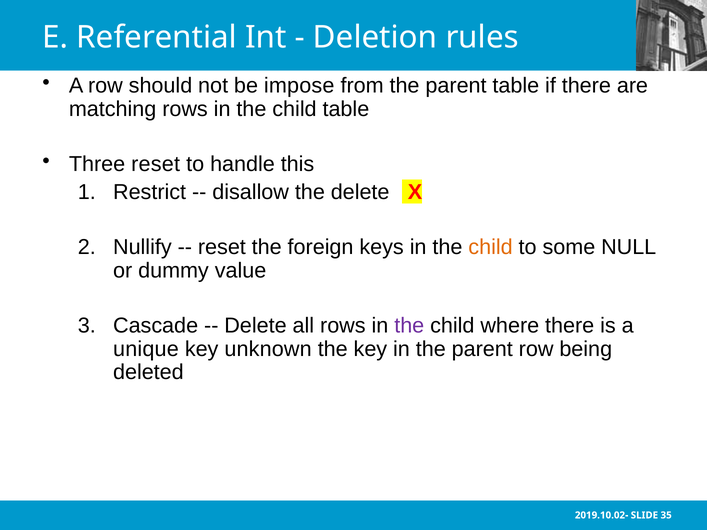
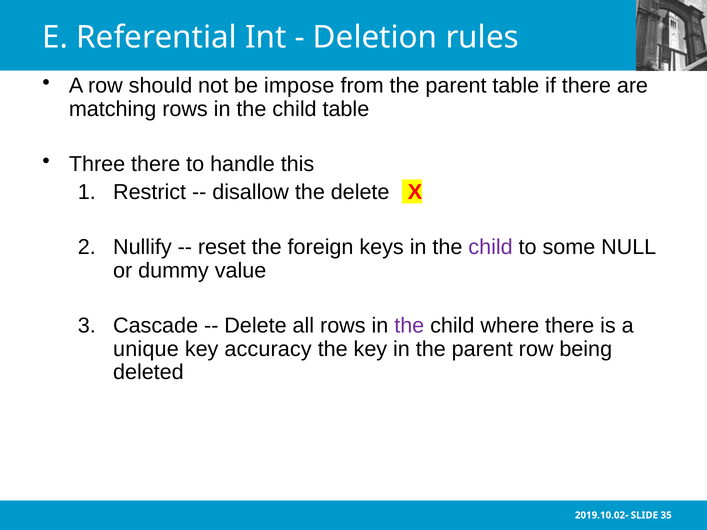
Three reset: reset -> there (156, 164)
child colour: orange -> purple (491, 247)
unknown: unknown -> accuracy (268, 349)
